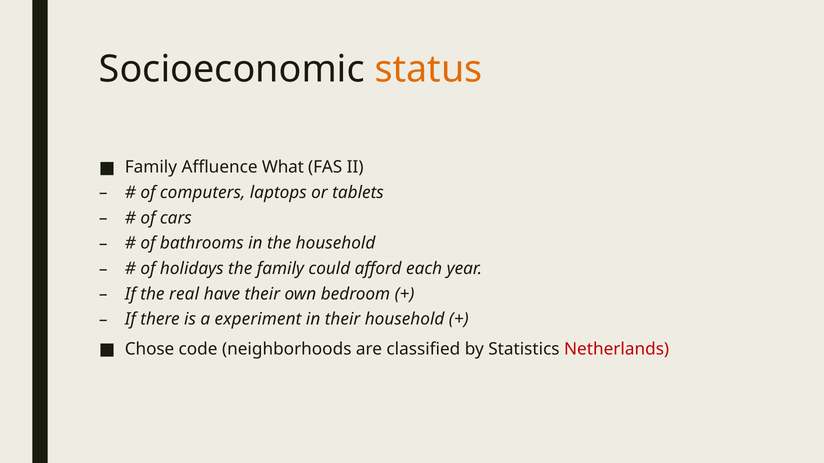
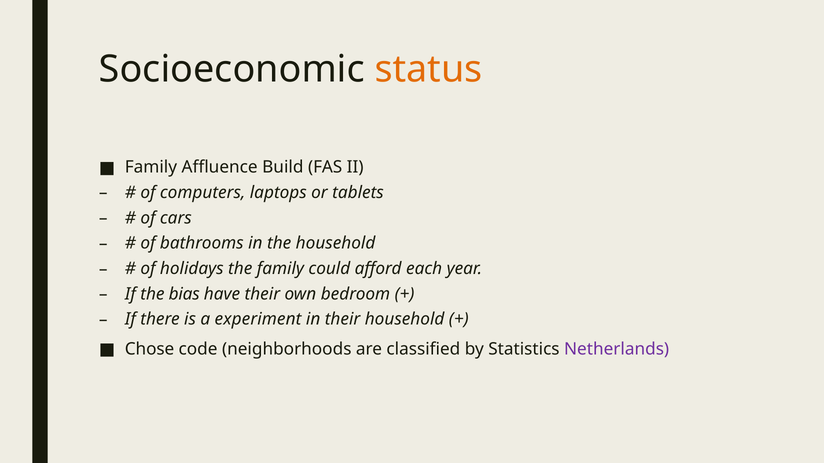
What: What -> Build (283, 167)
real: real -> bias (184, 294)
Netherlands colour: red -> purple (617, 349)
